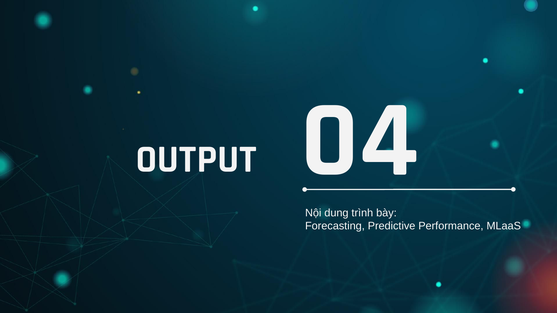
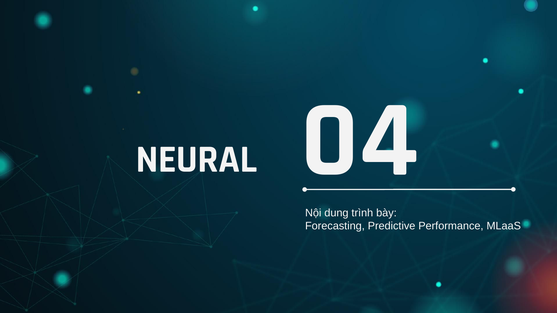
OUTPUT: OUTPUT -> NEURAL (196, 159)
